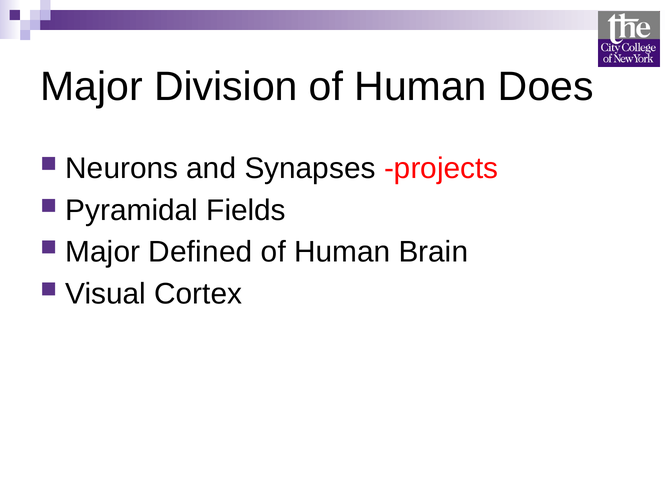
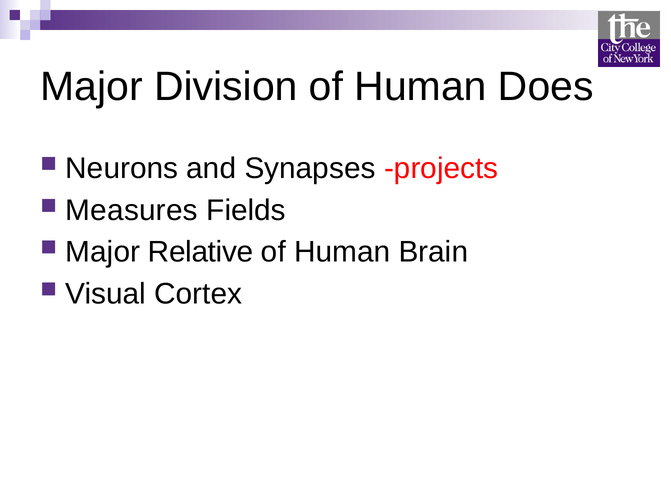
Pyramidal: Pyramidal -> Measures (132, 210)
Defined: Defined -> Relative (201, 252)
